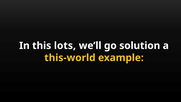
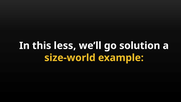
lots: lots -> less (65, 46)
this-world: this-world -> size-world (70, 58)
